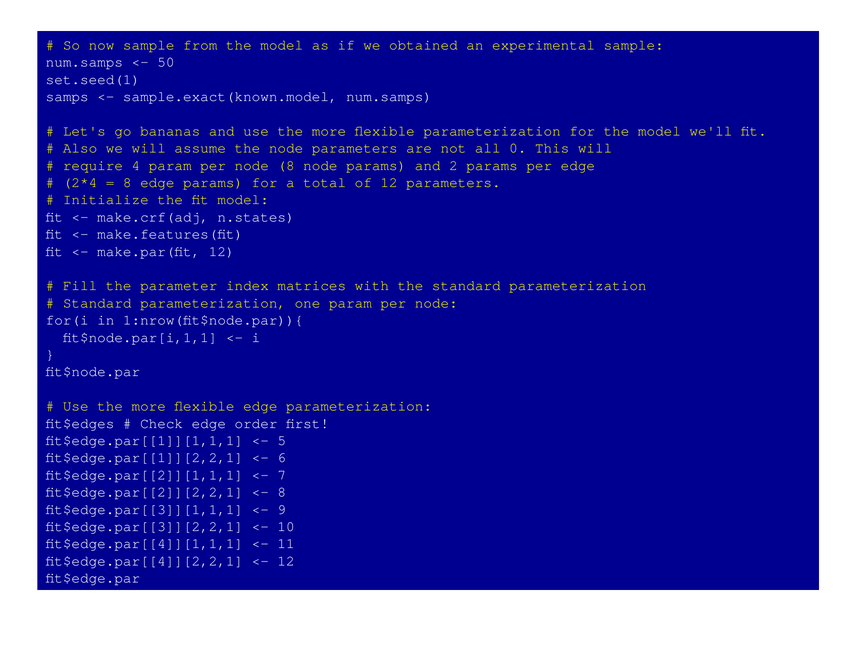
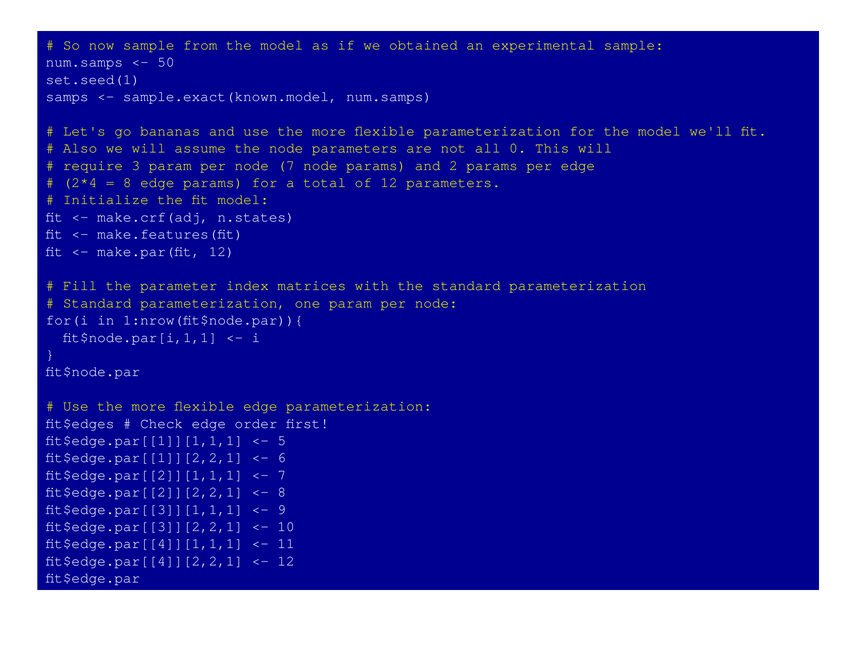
4: 4 -> 3 (136, 165)
node 8: 8 -> 7 (286, 165)
